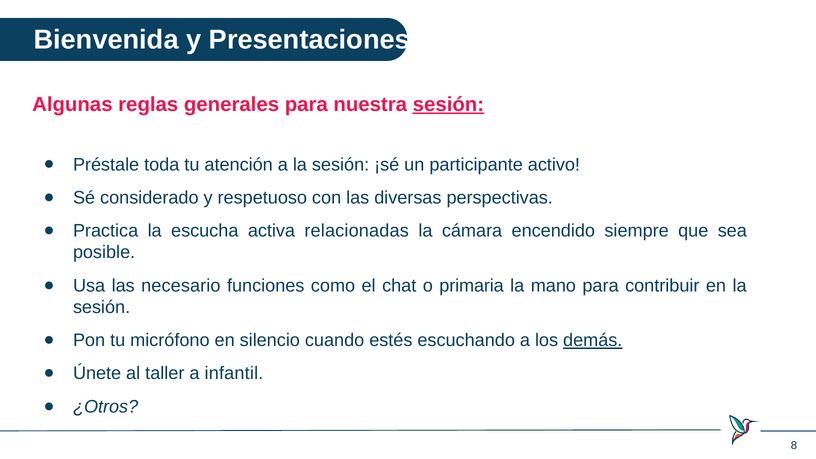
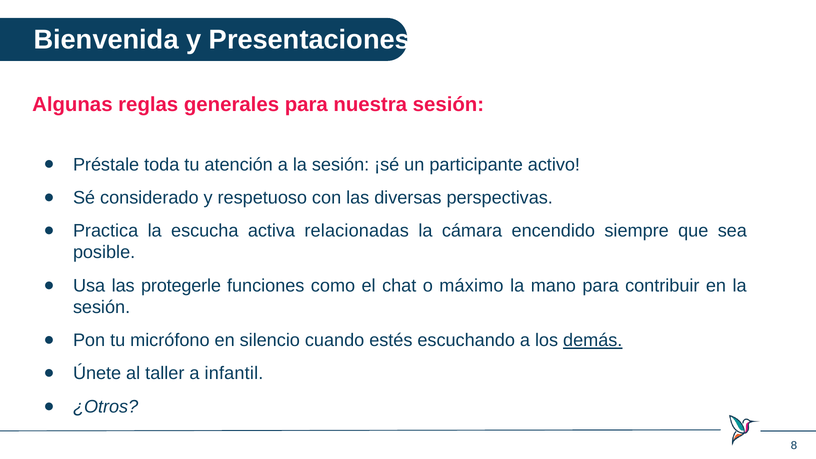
sesión underline: present -> none (448, 104)
necesario: necesario -> protegerle (181, 286)
primaria: primaria -> máximo (471, 286)
